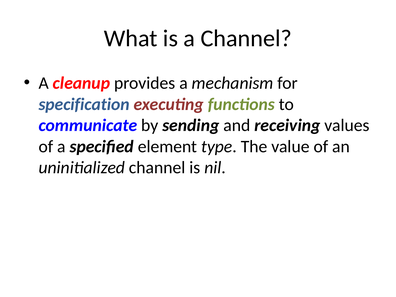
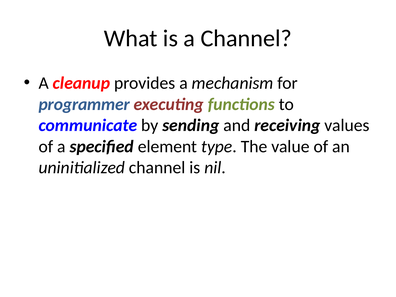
specification: specification -> programmer (84, 104)
